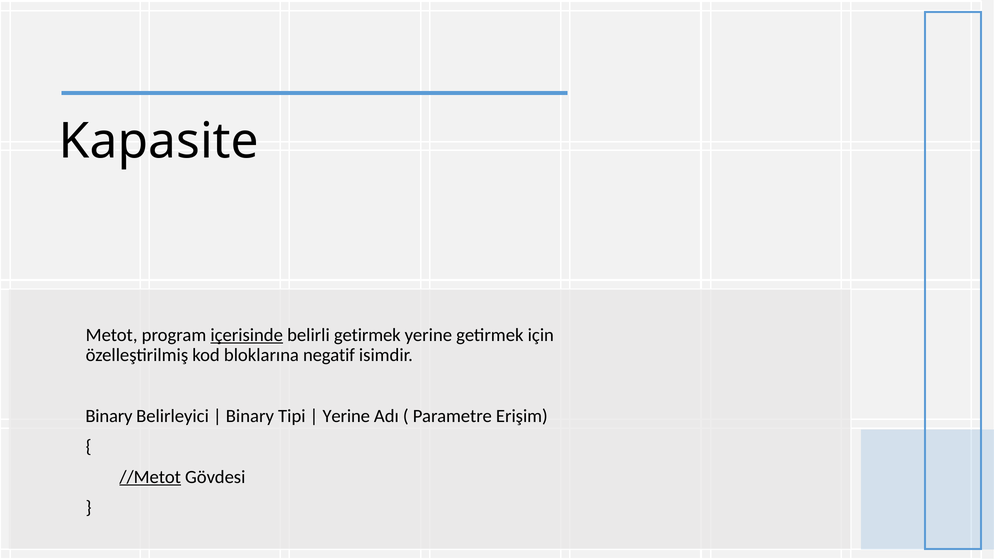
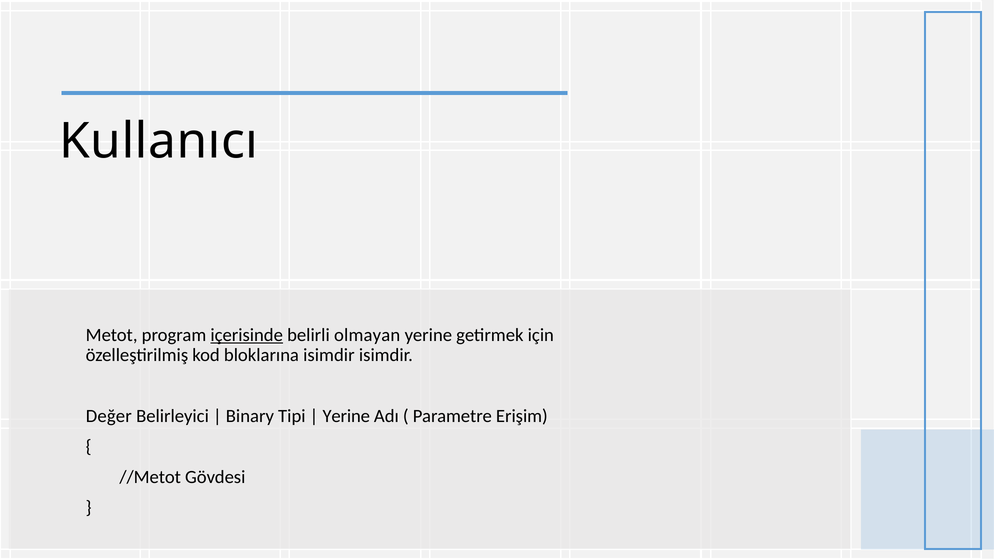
Kapasite: Kapasite -> Kullanıcı (159, 141)
belirli getirmek: getirmek -> olmayan (367, 335)
bloklarına negatif: negatif -> isimdir (329, 355)
Binary: Binary -> Değer (109, 416)
//Metot underline: present -> none (150, 477)
